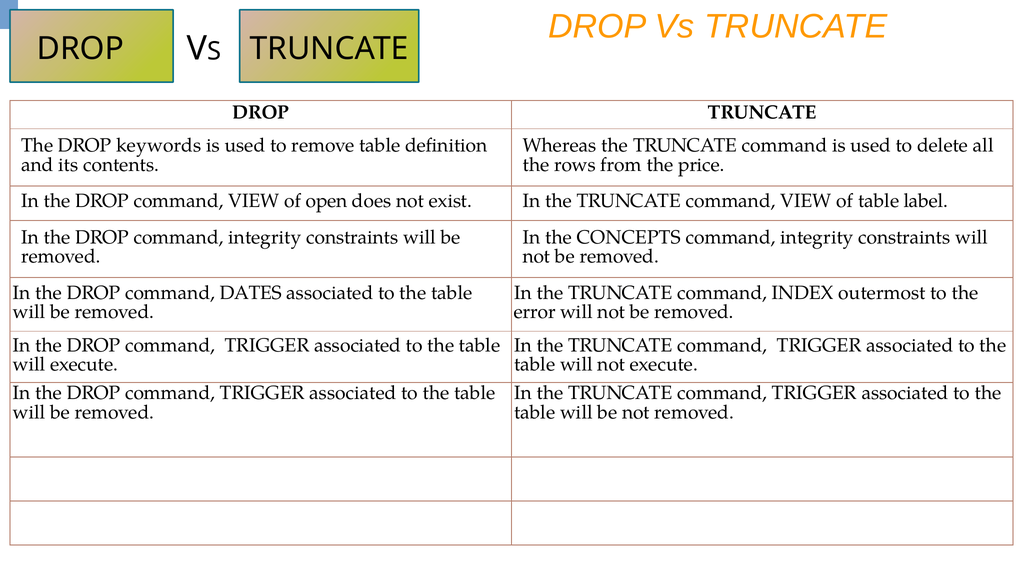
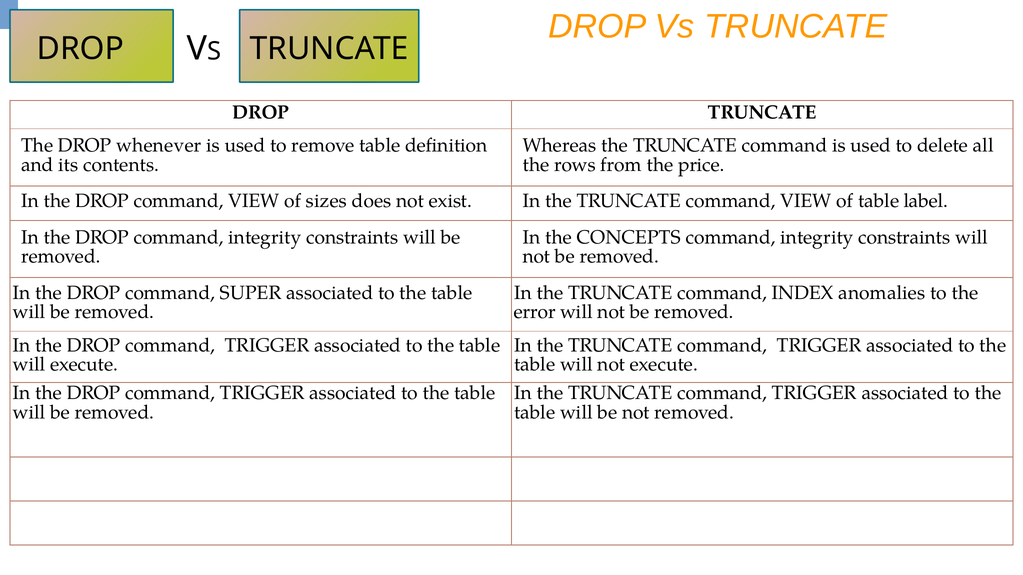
keywords: keywords -> whenever (159, 146)
open: open -> sizes (327, 201)
DATES: DATES -> SUPER (251, 293)
outermost: outermost -> anomalies (882, 293)
